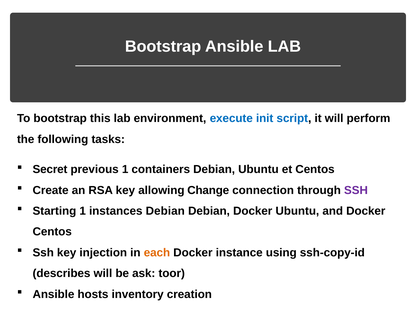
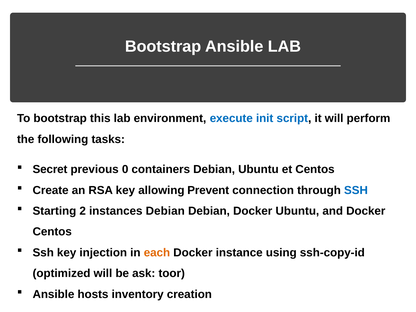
previous 1: 1 -> 0 (125, 169)
Change: Change -> Prevent (208, 190)
SSH colour: purple -> blue (356, 190)
Starting 1: 1 -> 2 (83, 211)
describes: describes -> optimized (62, 273)
